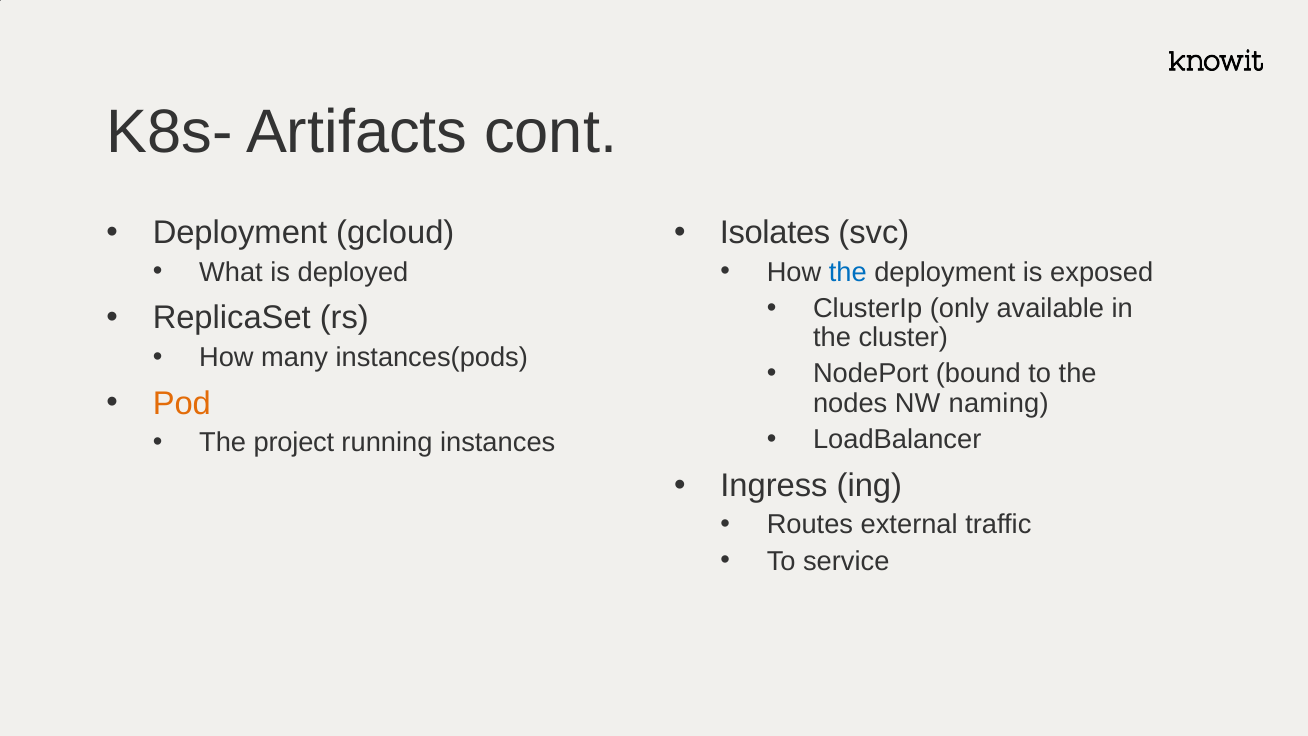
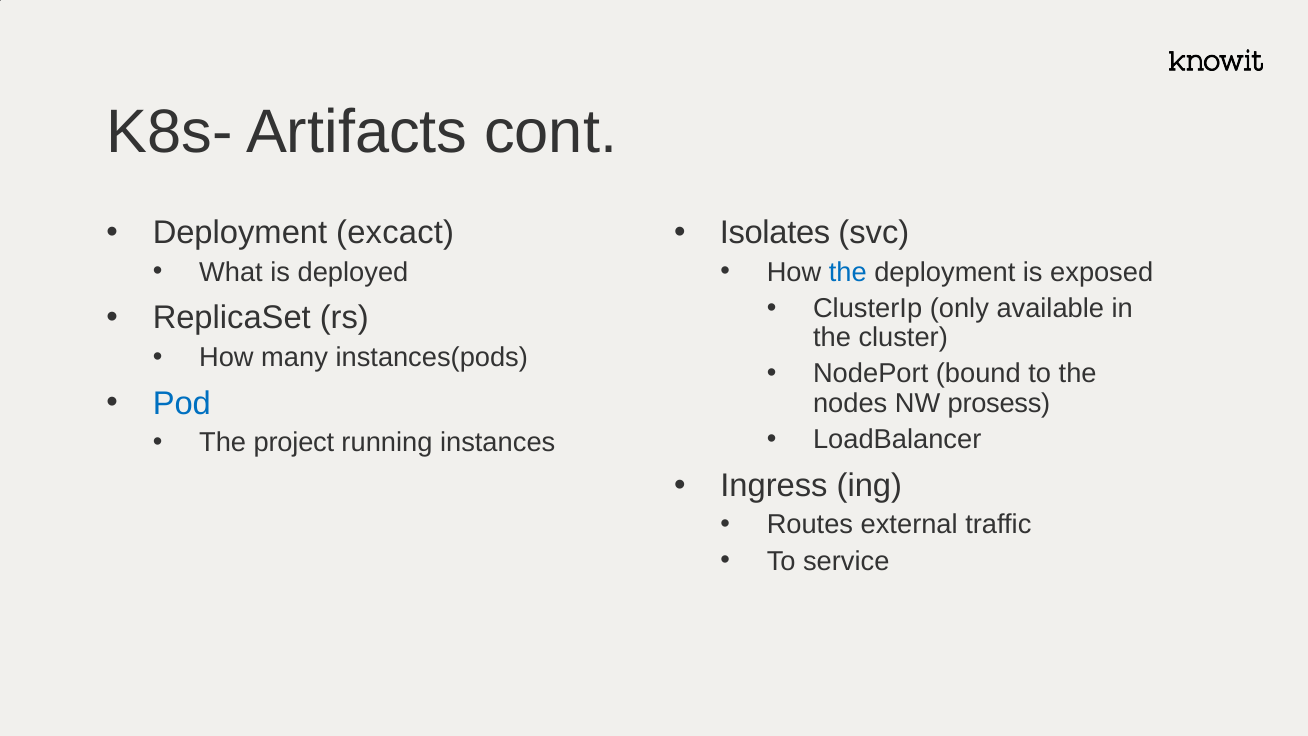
gcloud: gcloud -> excact (395, 233)
Pod colour: orange -> blue (182, 403)
naming: naming -> prosess (999, 403)
